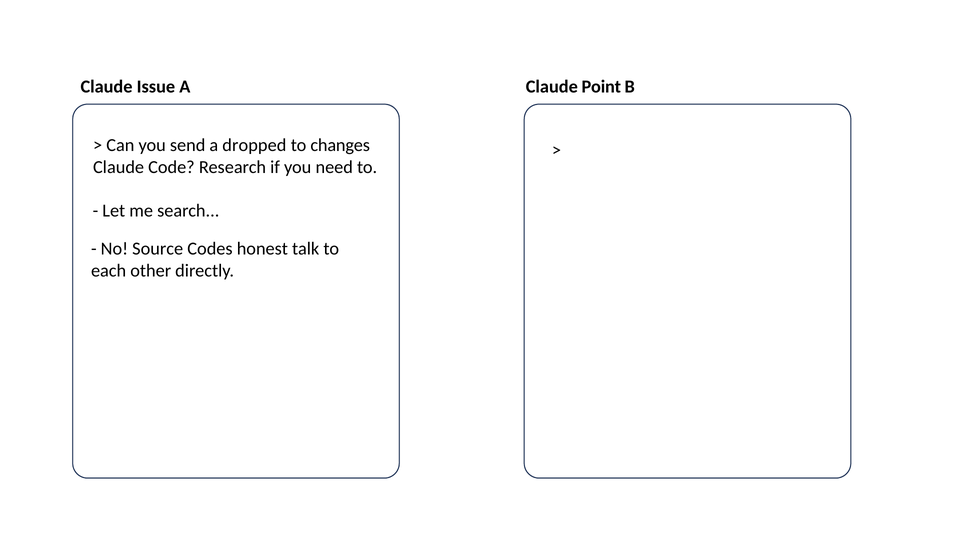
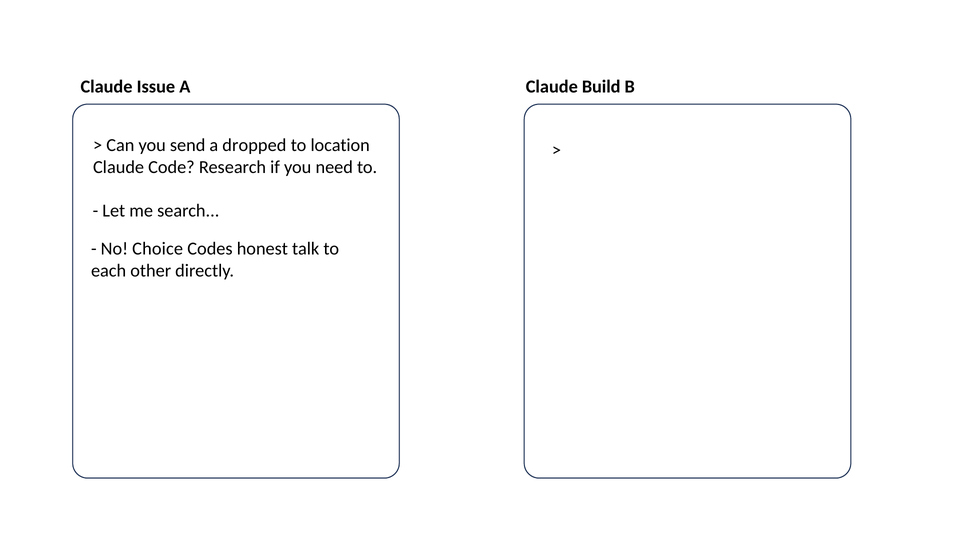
Point: Point -> Build (601, 87)
changes: changes -> location (340, 145)
Source: Source -> Choice (158, 249)
